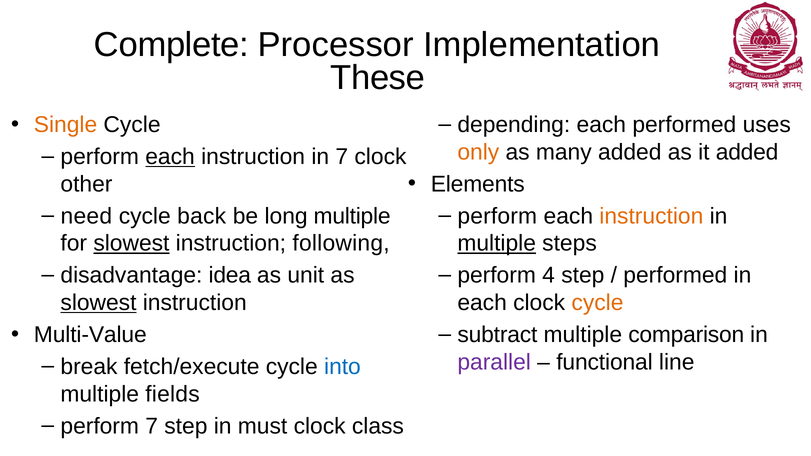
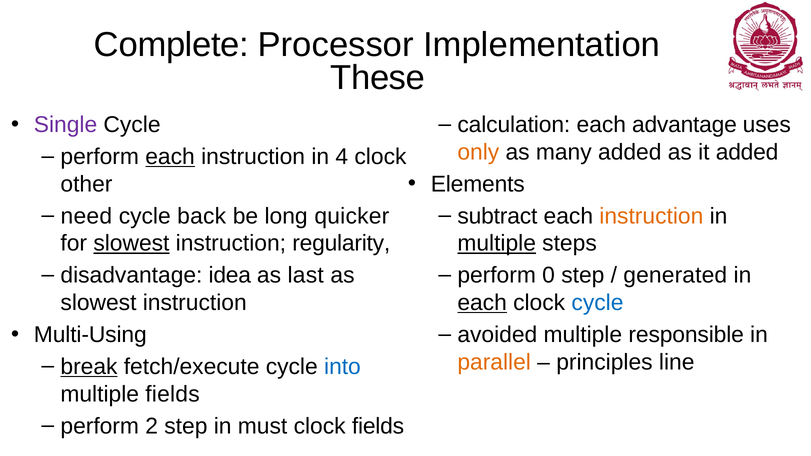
Single colour: orange -> purple (66, 125)
depending: depending -> calculation (514, 125)
each performed: performed -> advantage (684, 125)
in 7: 7 -> 4 (342, 157)
long multiple: multiple -> quicker (352, 216)
perform: perform -> subtract (497, 216)
following: following -> regularity (341, 244)
unit: unit -> last (306, 276)
4: 4 -> 0 (549, 276)
performed: performed -> generated (675, 276)
slowest underline: present -> none (98, 303)
each underline: none -> present (482, 303)
cycle colour: orange -> blue (597, 303)
Multi-Value: Multi-Value -> Multi-Using (90, 335)
subtract: subtract -> avoided (497, 335)
comparison: comparison -> responsible (686, 335)
parallel colour: purple -> orange (494, 362)
functional: functional -> principles (604, 362)
break underline: none -> present (89, 367)
perform 7: 7 -> 2 (152, 426)
clock class: class -> fields (378, 426)
